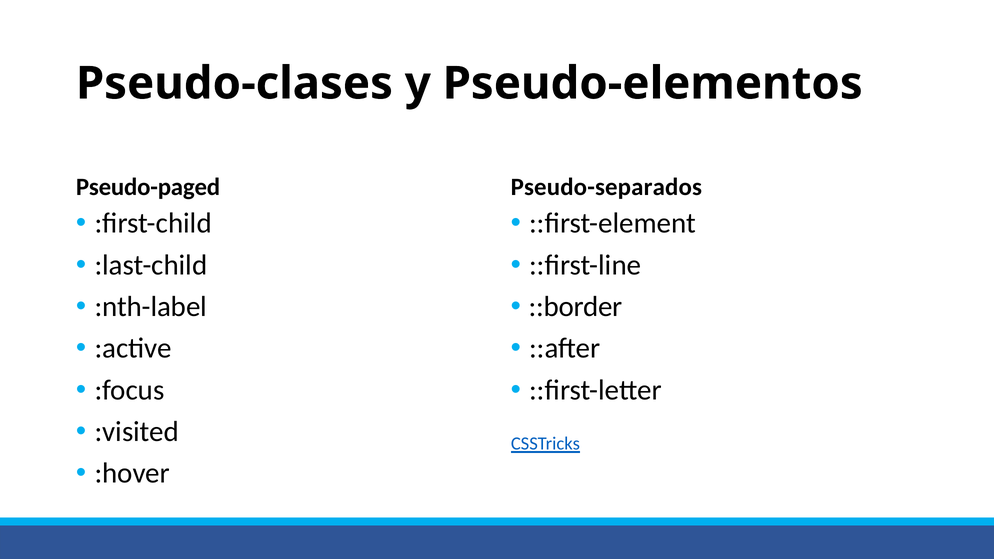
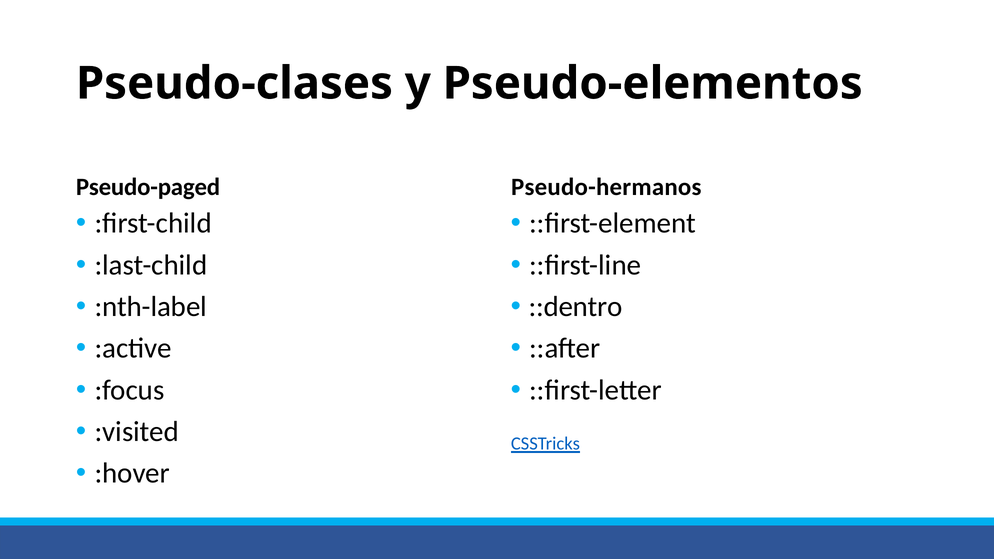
Pseudo-separados: Pseudo-separados -> Pseudo-hermanos (606, 187)
::border: ::border -> ::dentro (576, 307)
